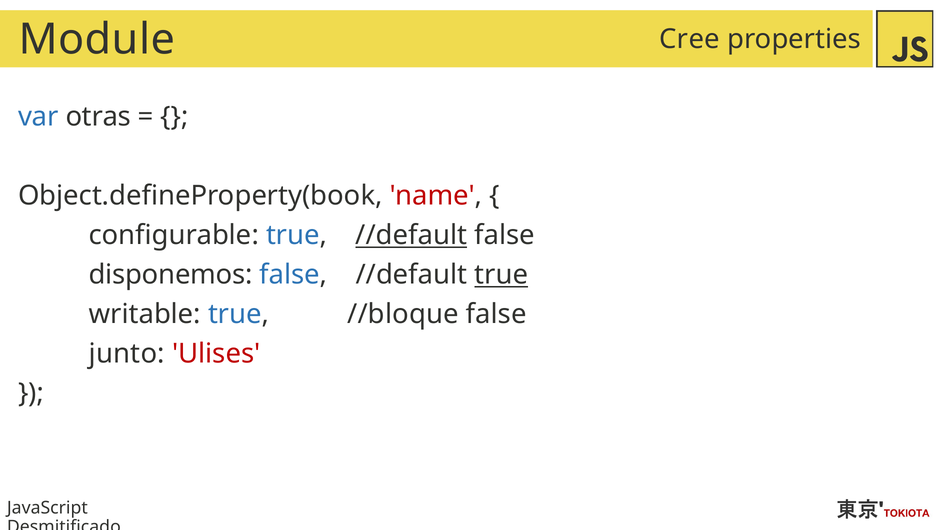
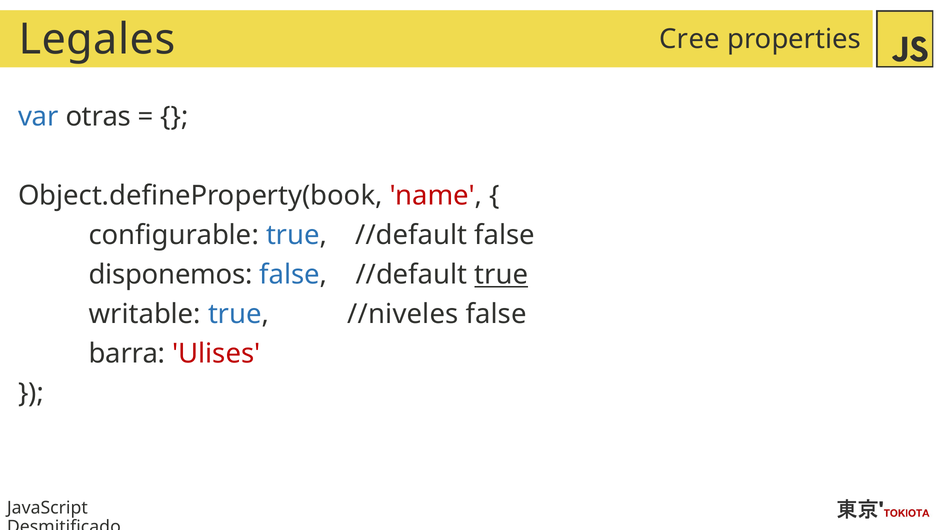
Module: Module -> Legales (97, 39)
//default underline: present -> none (411, 236)
//bloque: //bloque -> //niveles (403, 315)
junto: junto -> barra (127, 354)
